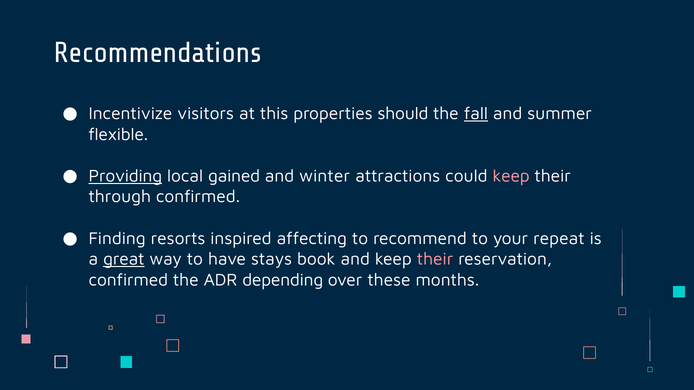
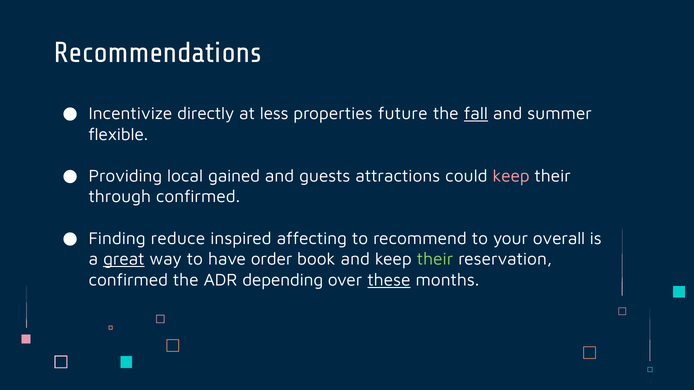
visitors: visitors -> directly (206, 114)
this: this -> less (274, 114)
should: should -> future (403, 114)
Providing underline: present -> none (125, 176)
winter: winter -> guests (325, 176)
resorts: resorts -> reduce (178, 239)
repeat: repeat -> overall (559, 239)
stays: stays -> order (272, 259)
their colour: pink -> light green (435, 259)
these underline: none -> present (389, 280)
